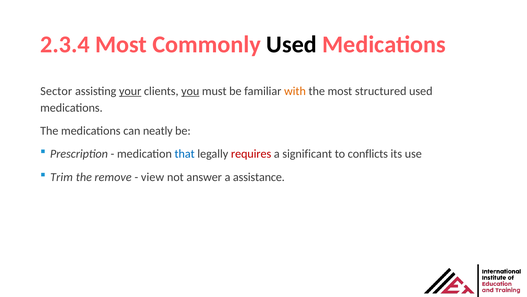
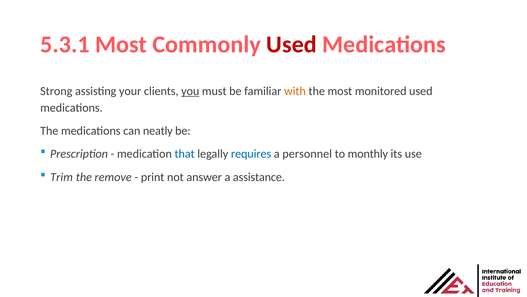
2.3.4: 2.3.4 -> 5.3.1 (65, 44)
Used colour: black -> red (292, 44)
Sector: Sector -> Strong (56, 91)
your underline: present -> none (130, 91)
structured: structured -> monitored (381, 91)
requires colour: red -> blue (251, 154)
significant: significant -> personnel (307, 154)
conflicts: conflicts -> monthly (368, 154)
view: view -> print (153, 177)
